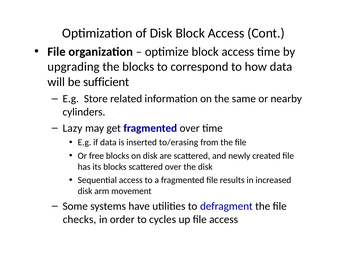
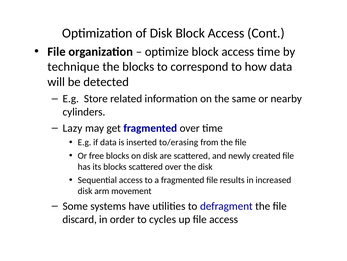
upgrading: upgrading -> technique (73, 67)
sufficient: sufficient -> detected (106, 82)
checks: checks -> discard (80, 219)
